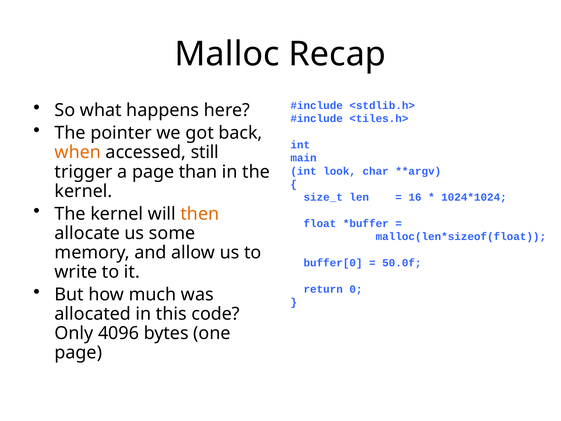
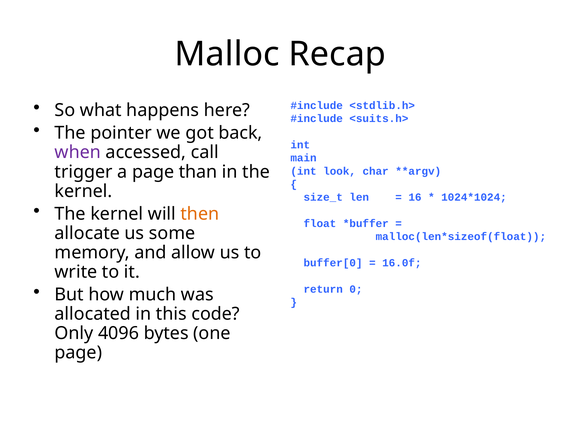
<tiles.h>: <tiles.h> -> <suits.h> (379, 119)
when colour: orange -> purple (78, 152)
still: still -> call (205, 152)
50.0f: 50.0f -> 16.0f (402, 263)
